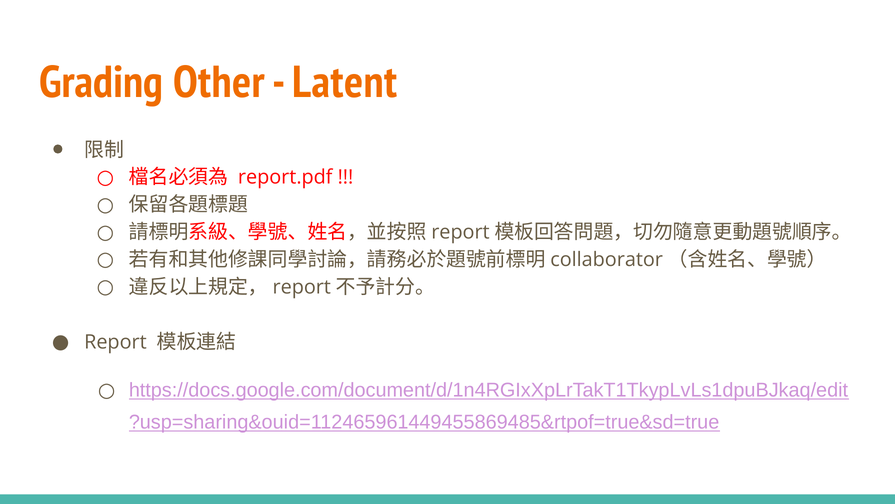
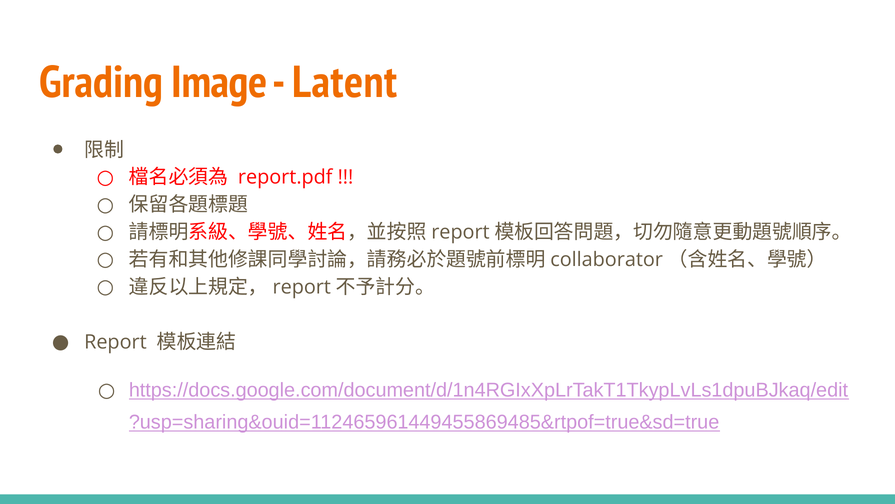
Other: Other -> Image (219, 82)
